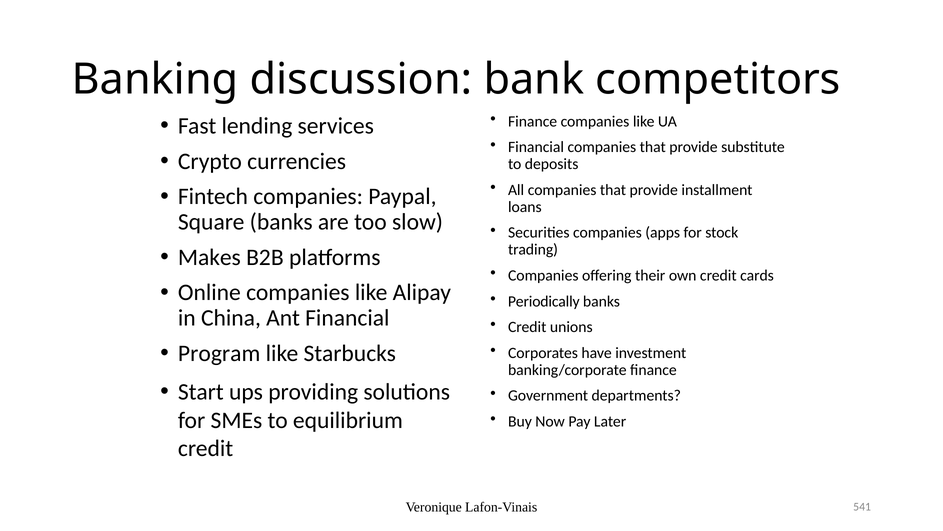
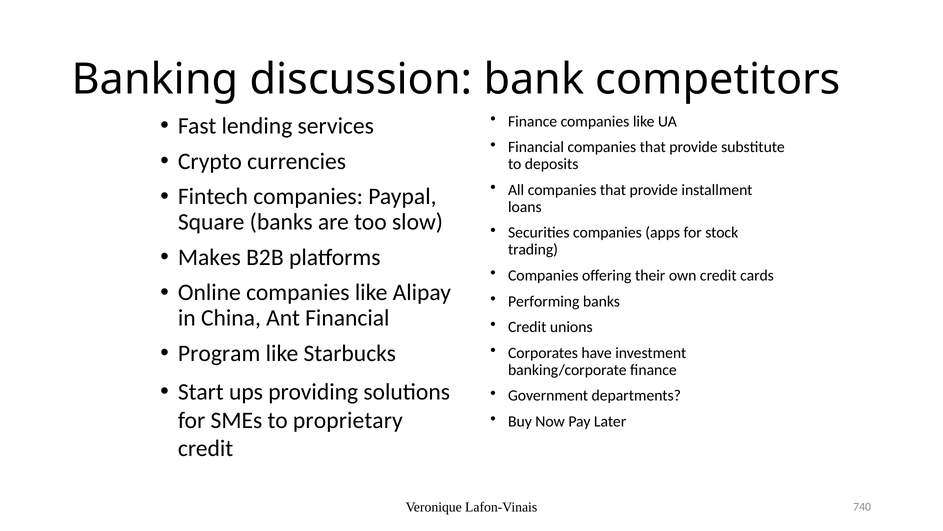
Periodically: Periodically -> Performing (544, 301)
equilibrium: equilibrium -> proprietary (348, 420)
541: 541 -> 740 (862, 506)
